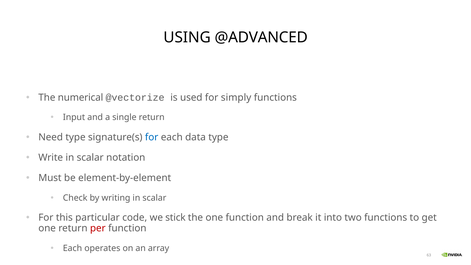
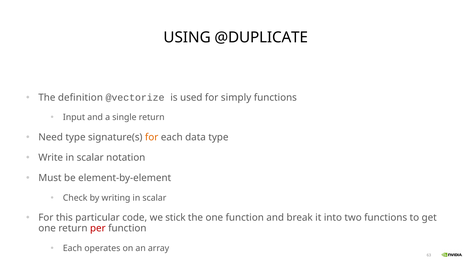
@ADVANCED: @ADVANCED -> @DUPLICATE (261, 37)
numerical: numerical -> definition (80, 97)
for colour: blue -> orange (152, 137)
